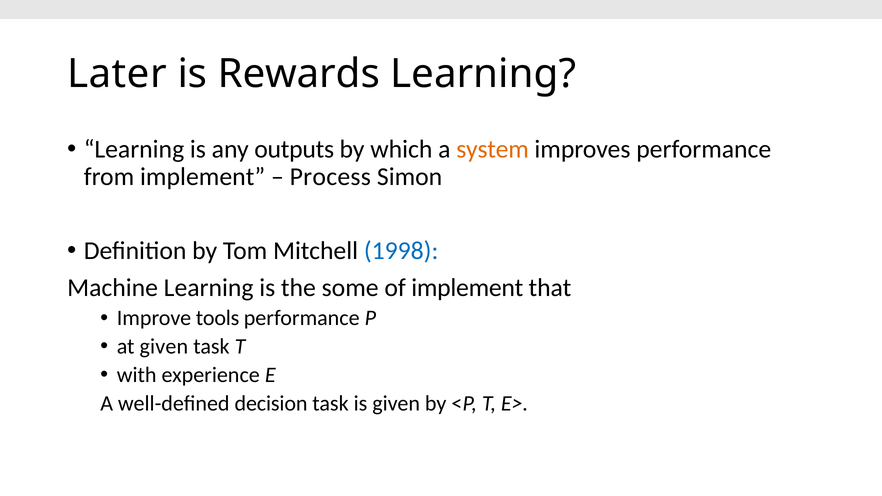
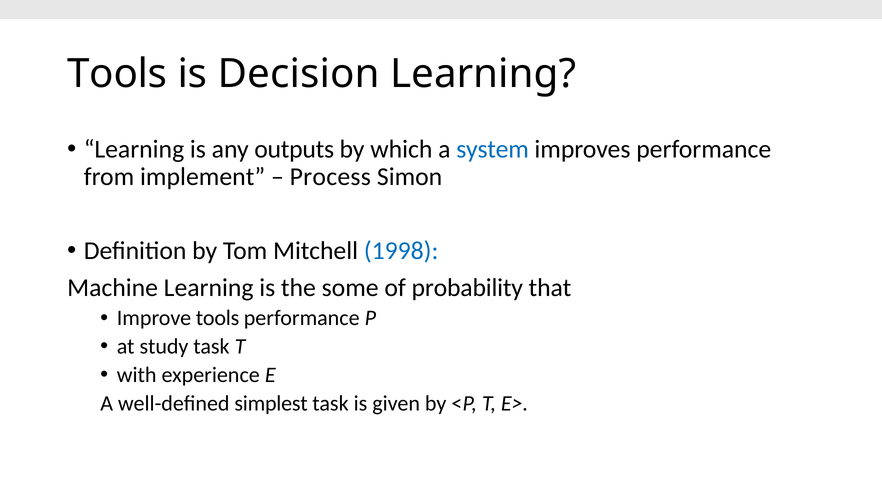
Later: Later -> Tools (117, 74)
Rewards: Rewards -> Decision (299, 74)
system colour: orange -> blue (493, 149)
of implement: implement -> probability (467, 288)
at given: given -> study (164, 347)
decision: decision -> simplest (271, 403)
